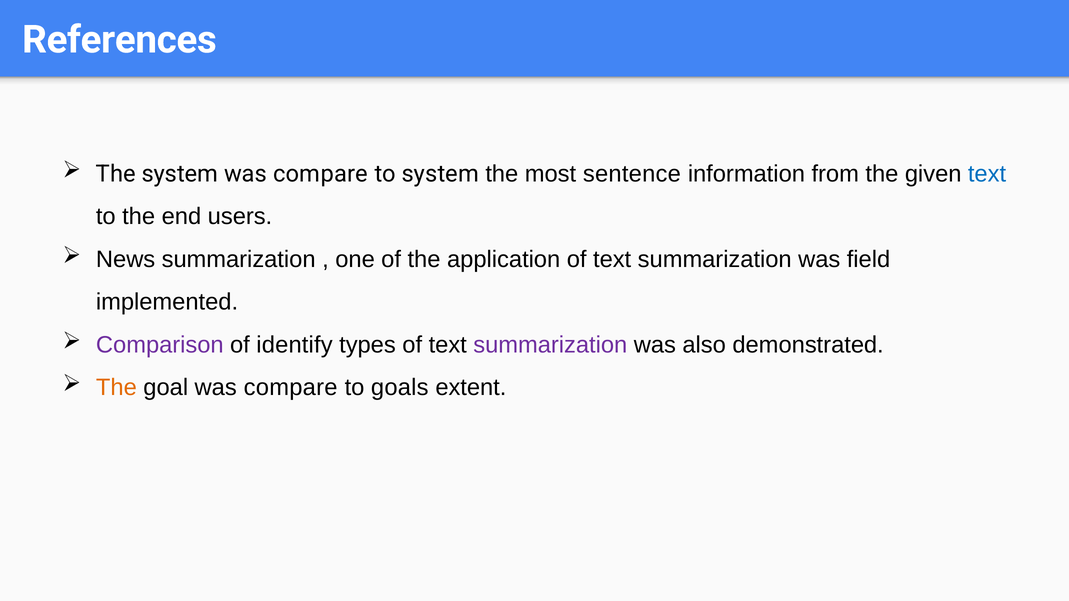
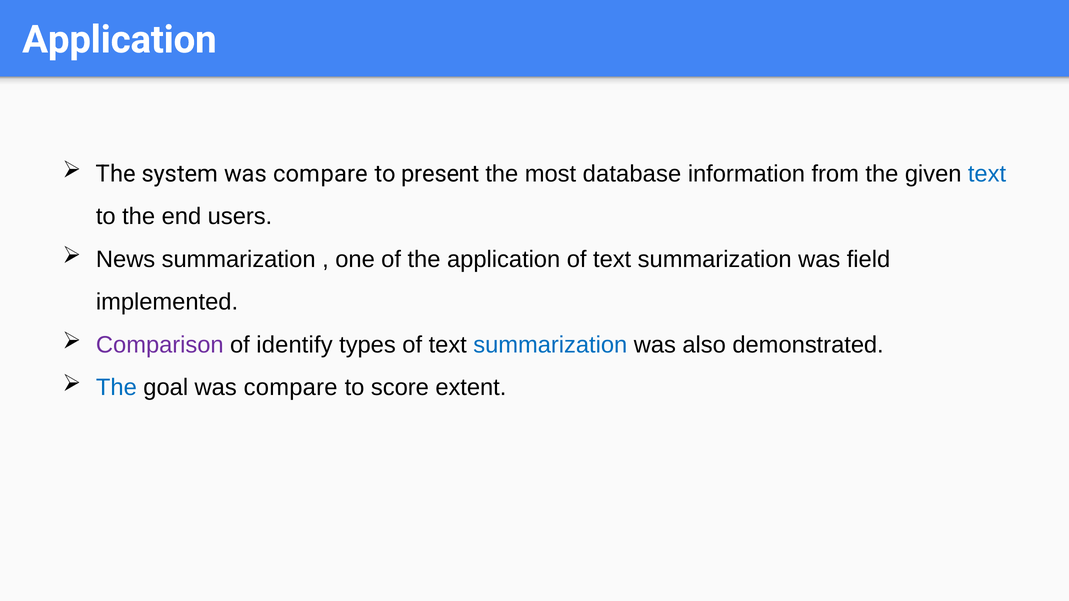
References: References -> Application (119, 40)
to system: system -> present (440, 174)
sentence: sentence -> database (632, 174)
summarization colour: purple -> blue (550, 345)
The colour: orange -> blue (116, 388)
goals: goals -> score (400, 388)
